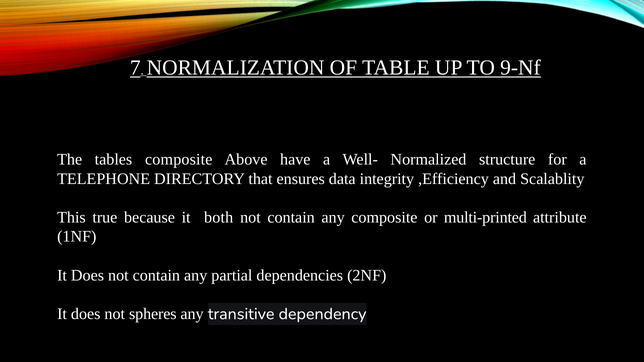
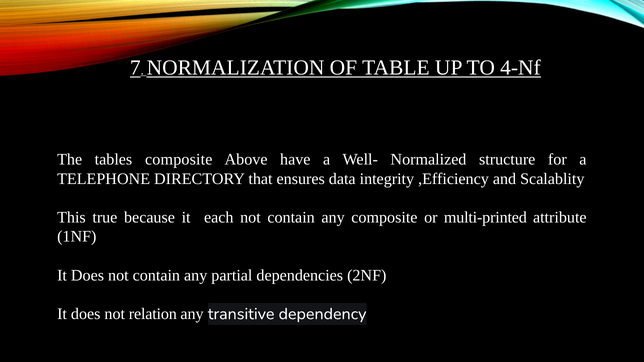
9-Nf: 9-Nf -> 4-Nf (520, 68)
both: both -> each (219, 218)
spheres: spheres -> relation (153, 314)
